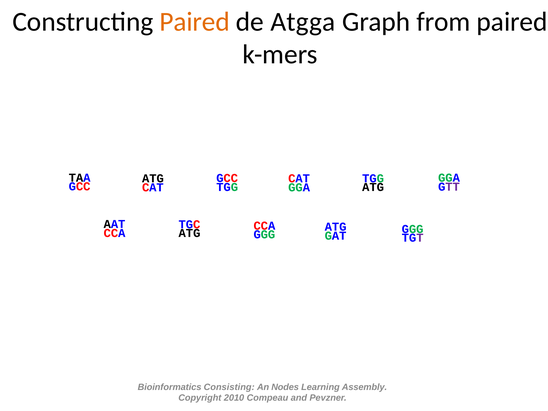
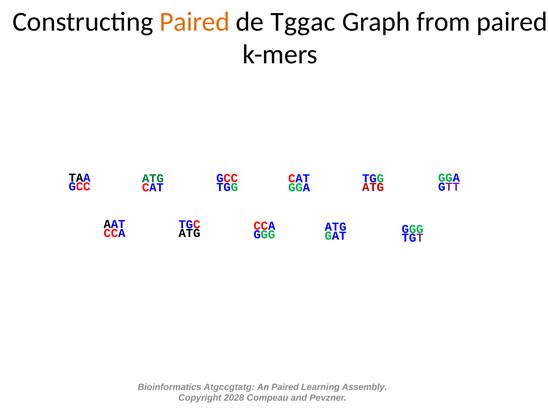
Atgga: Atgga -> Tggac (303, 22)
ATG colour: black -> green (153, 179)
ATG colour: black -> red (373, 187)
Consisting: Consisting -> Atgccgtatg (229, 387)
An Nodes: Nodes -> Paired (285, 387)
2010: 2010 -> 2028 (234, 398)
